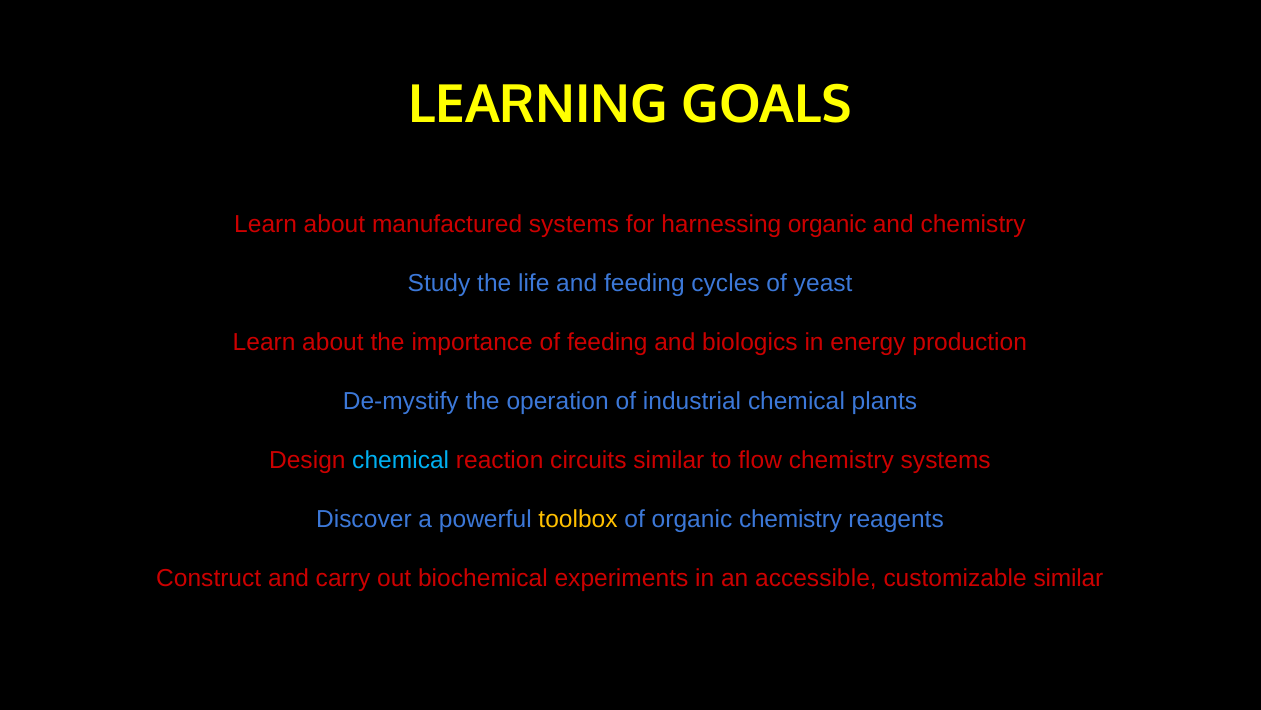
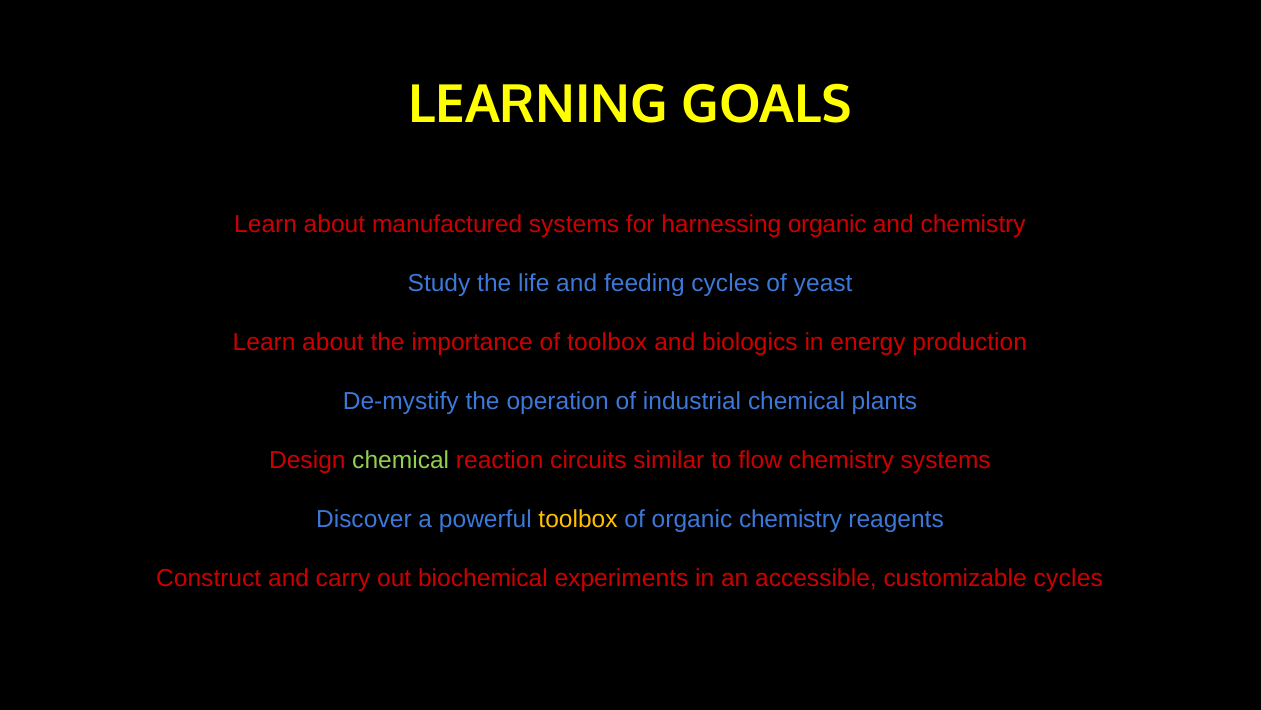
of feeding: feeding -> toolbox (607, 342)
chemical colour: light blue -> light green (401, 460)
customizable similar: similar -> cycles (1068, 578)
